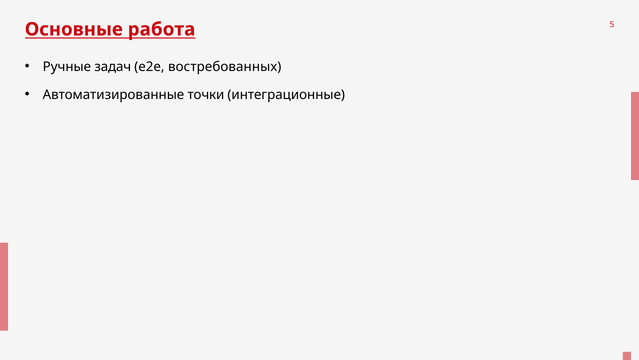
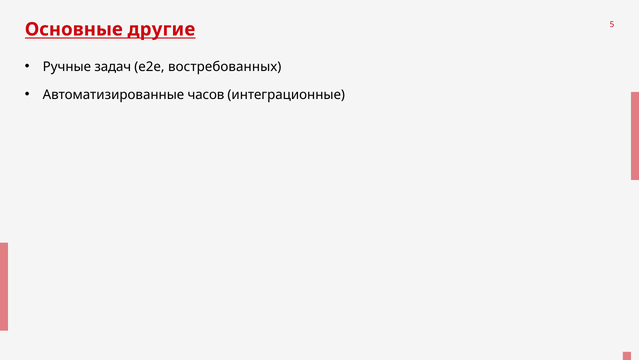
работа: работа -> другие (161, 29)
точки: точки -> часов (206, 95)
